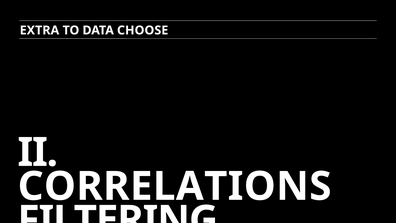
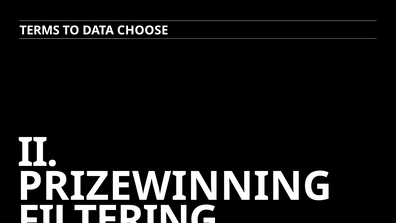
EXTRA: EXTRA -> TERMS (40, 30)
CORRELATIONS: CORRELATIONS -> PRIZEWINNING (175, 186)
